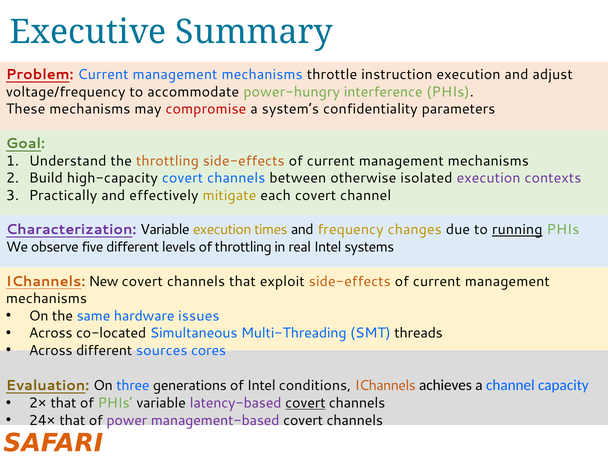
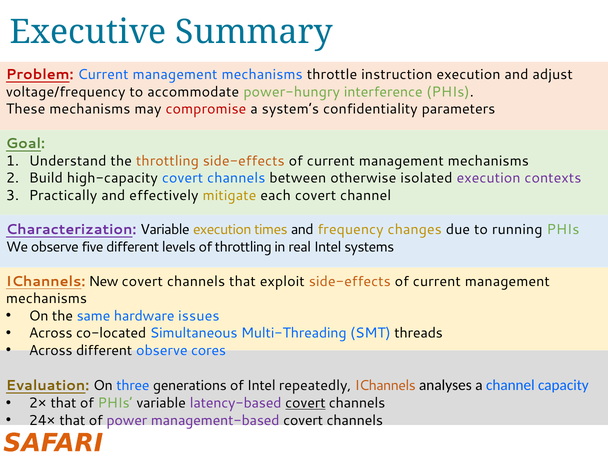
running underline: present -> none (517, 230)
different sources: sources -> observe (162, 350)
conditions: conditions -> repeatedly (315, 386)
achieves: achieves -> analyses (445, 385)
